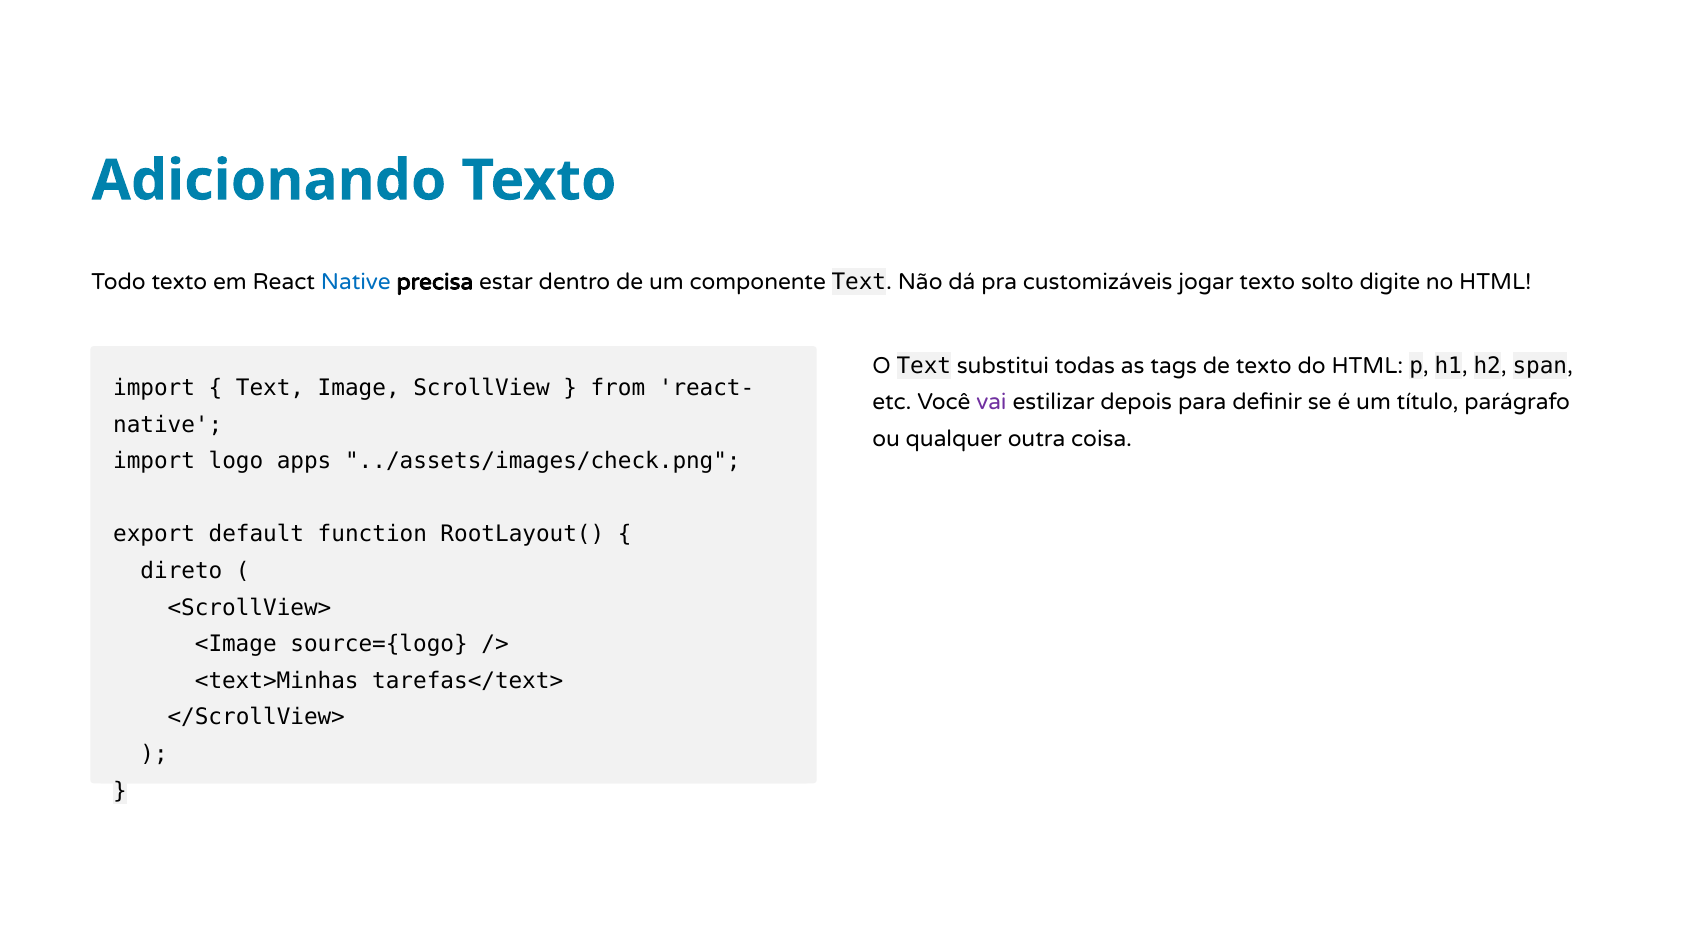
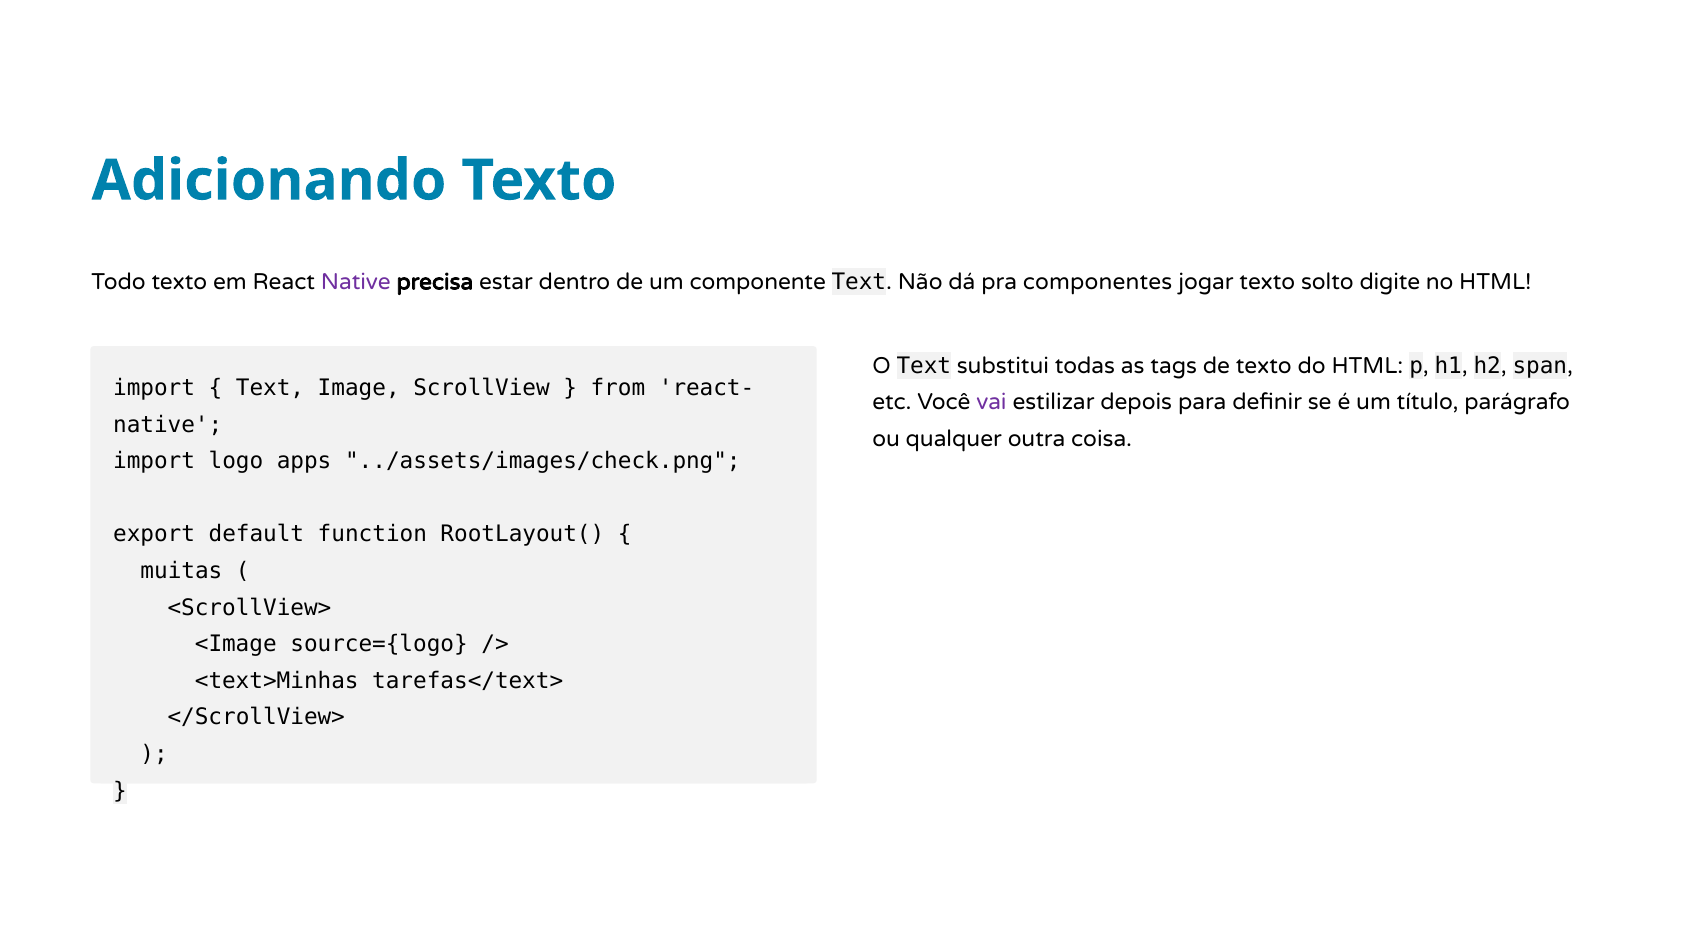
Native colour: blue -> purple (356, 282)
customizáveis: customizáveis -> componentes (1098, 282)
direto: direto -> muitas (181, 571)
